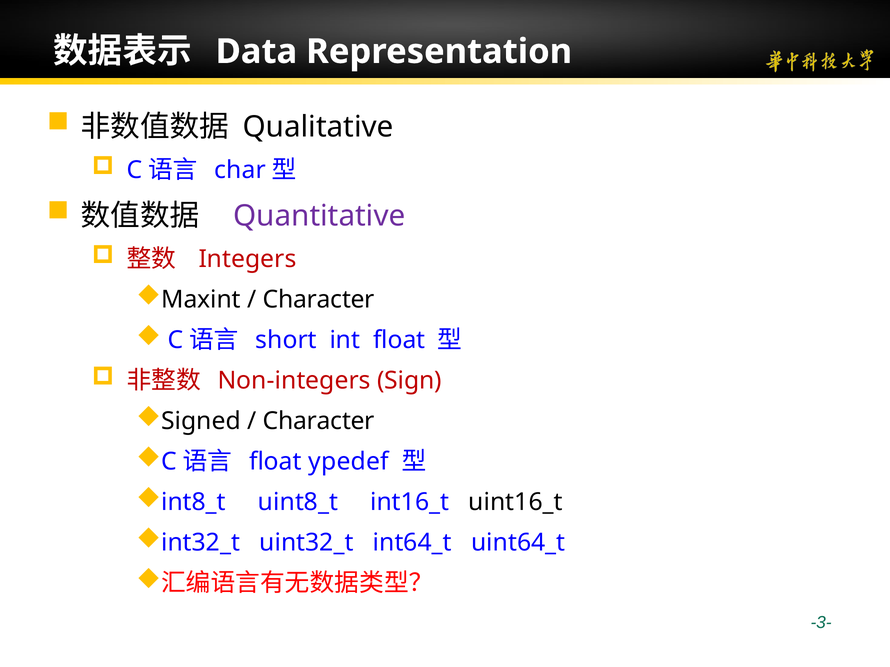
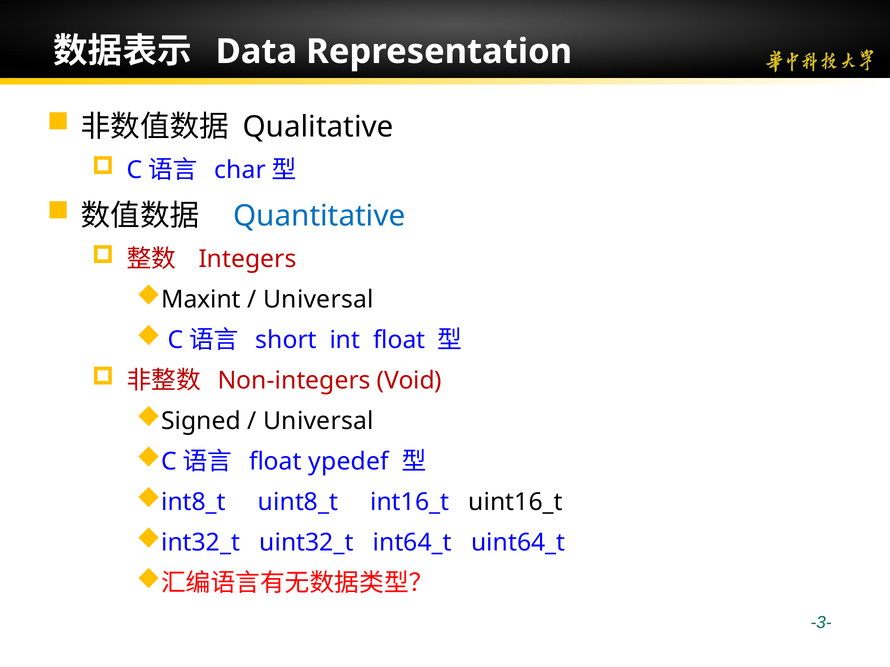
Quantitative colour: purple -> blue (319, 216)
Character: Character -> Universal (318, 300)
Sign: Sign -> Void (409, 381)
Character: Character -> Universal (318, 421)
